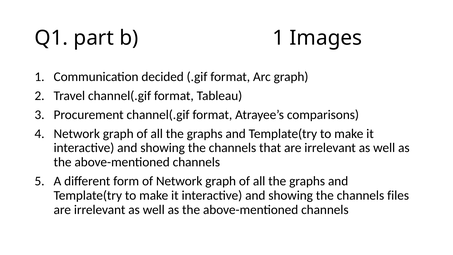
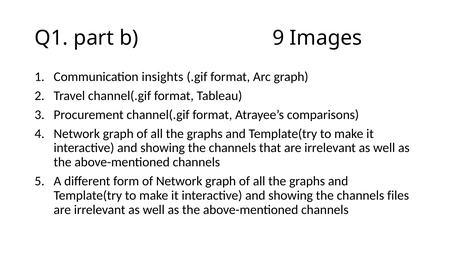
b 1: 1 -> 9 (278, 38)
decided: decided -> insights (163, 77)
